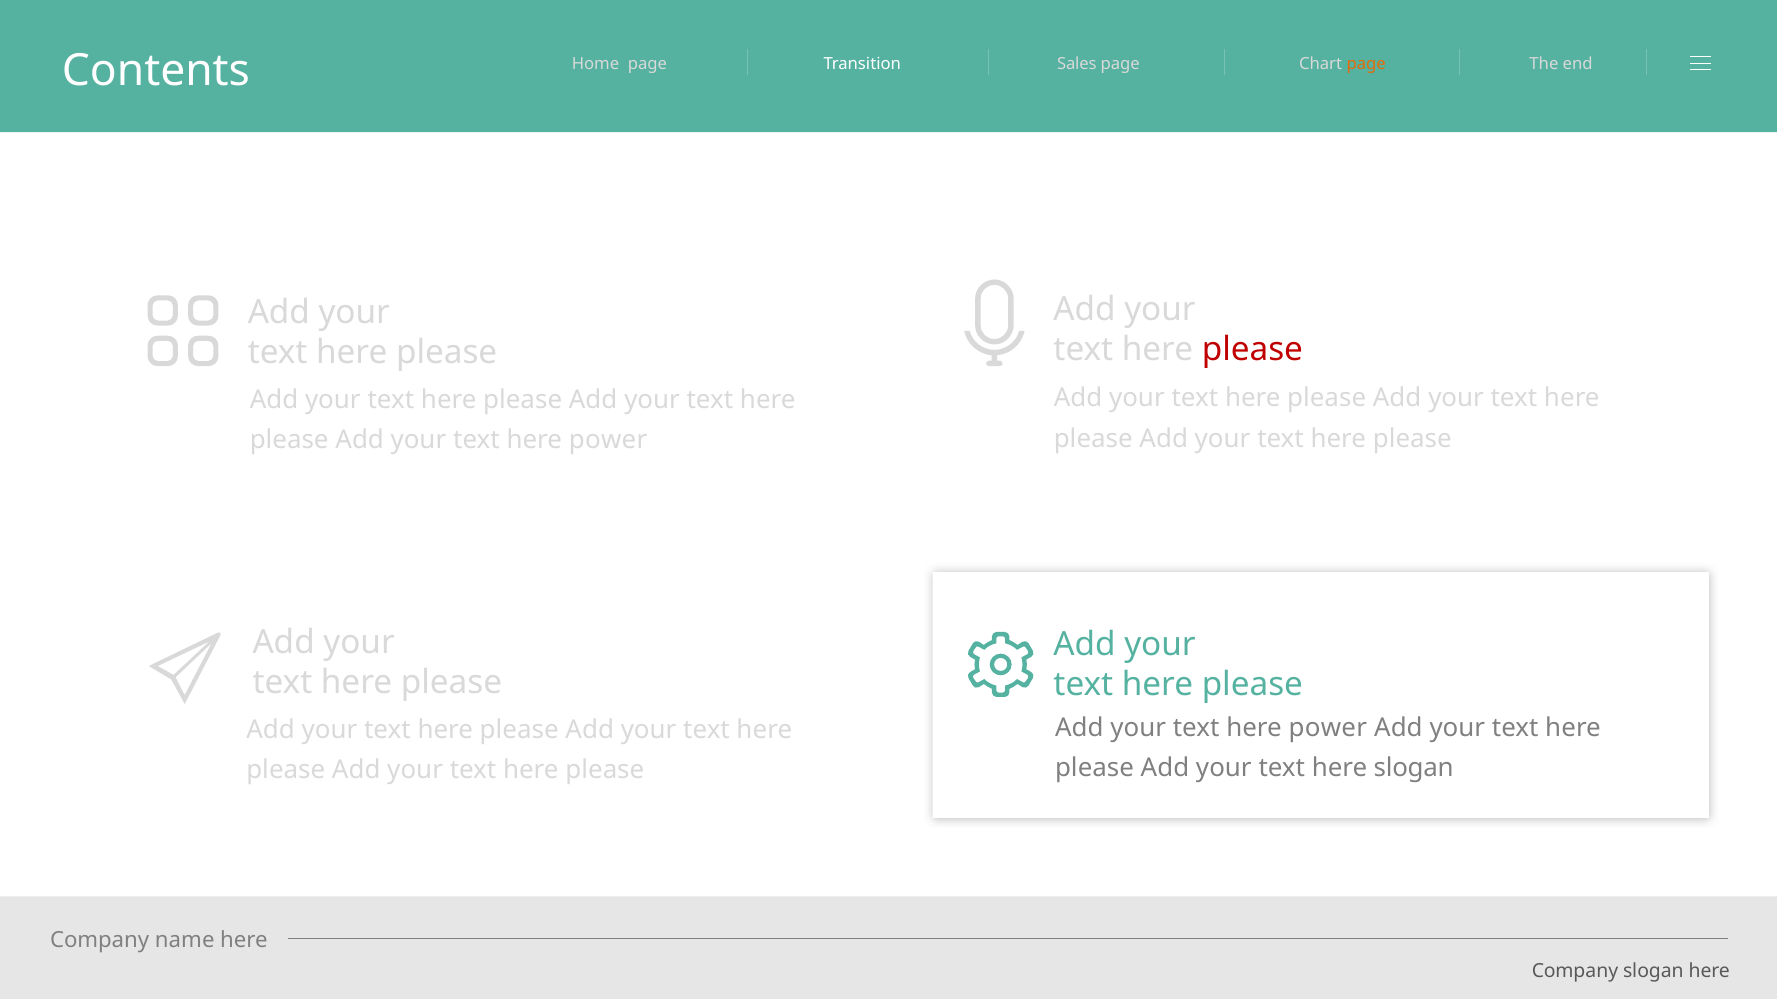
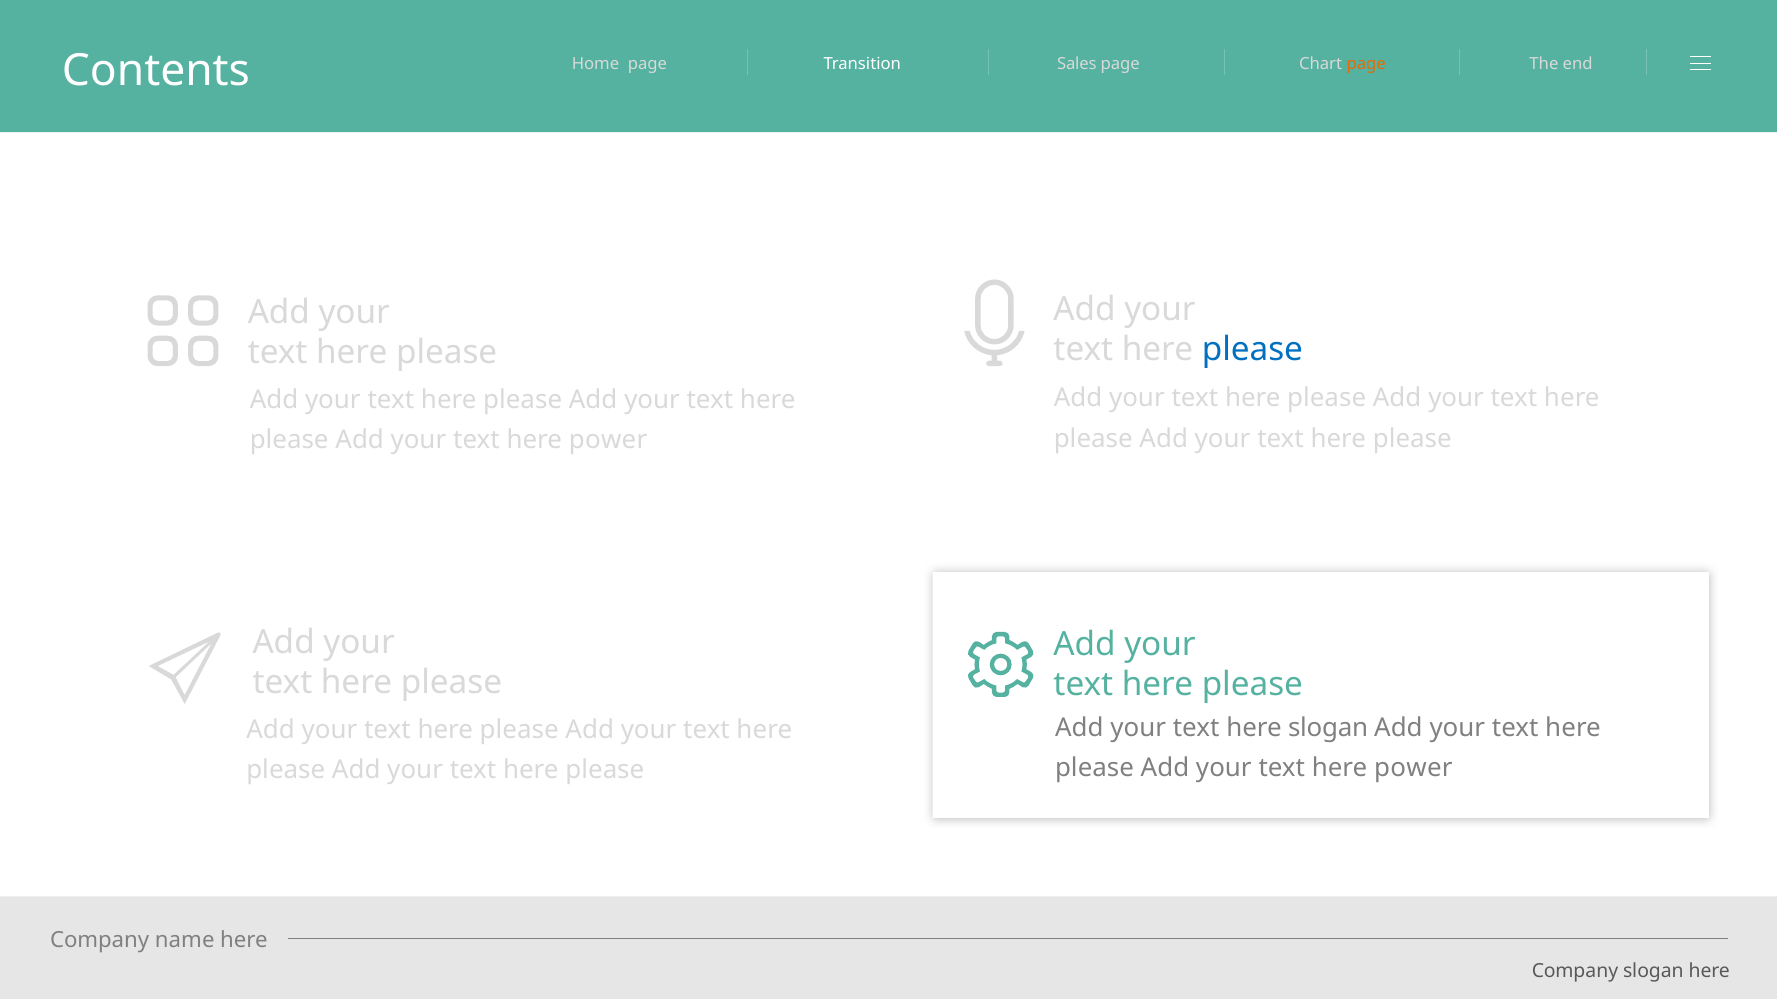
please colour: red -> blue (1252, 350)
power: power -> slogan (1328, 728)
slogan: slogan -> power (1413, 769)
